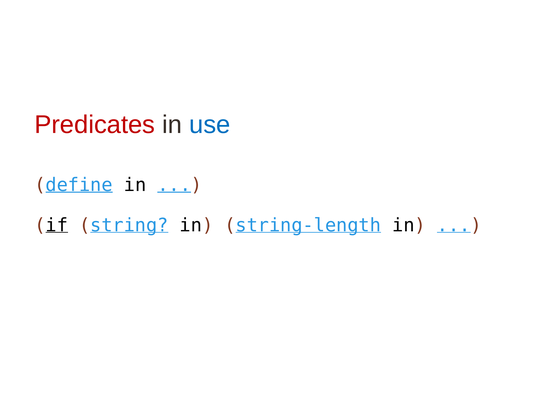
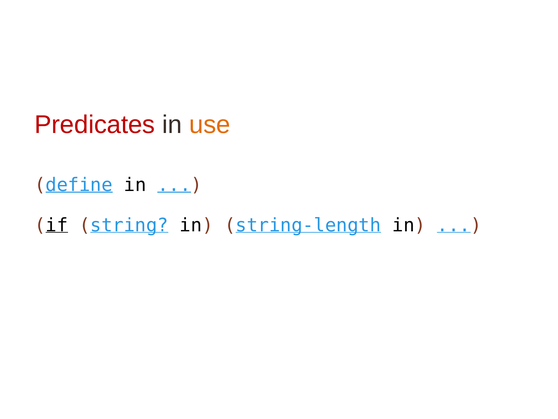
use colour: blue -> orange (210, 125)
